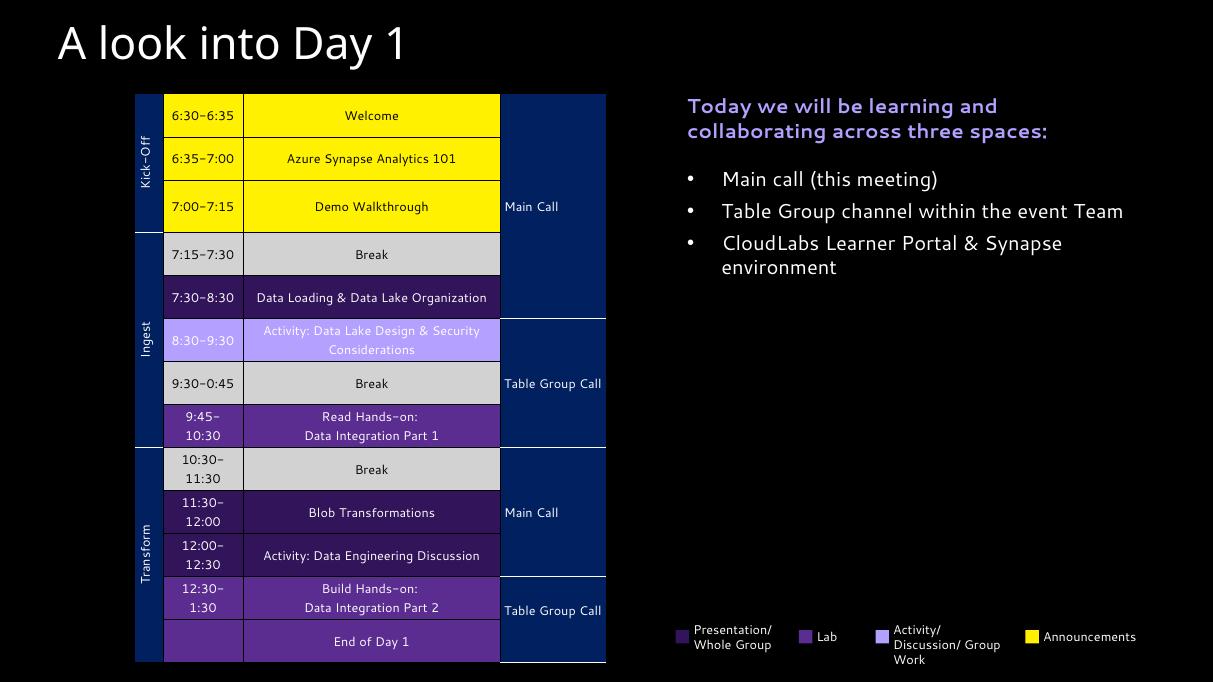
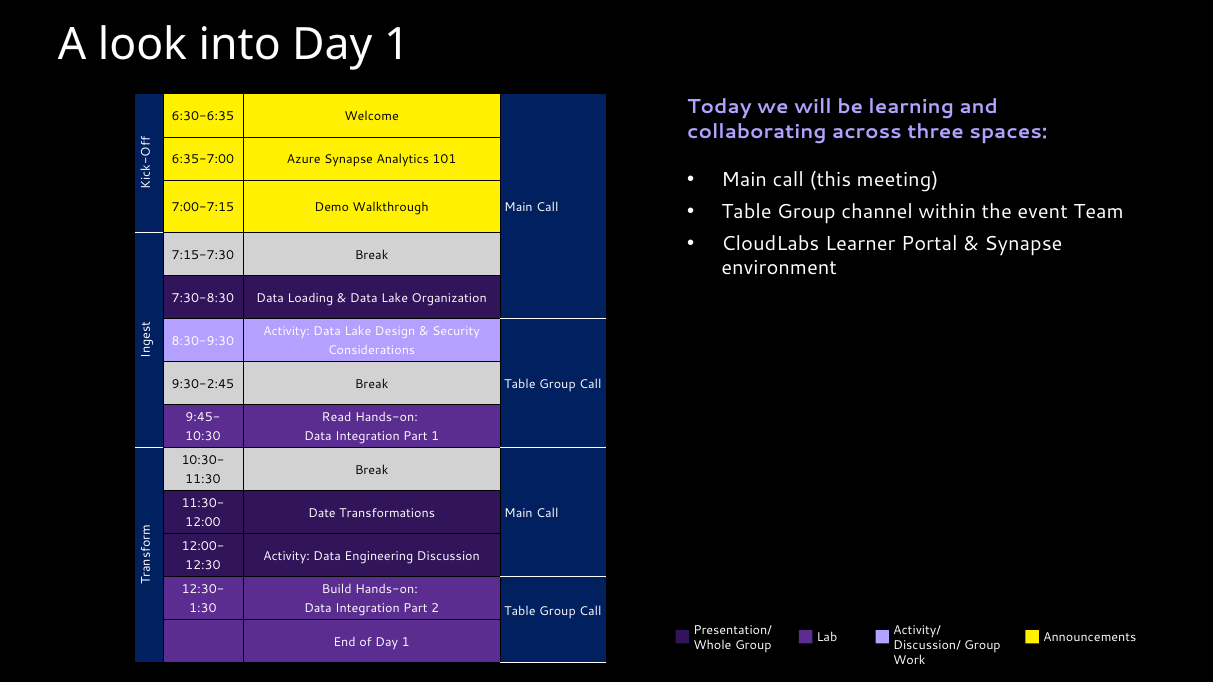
9:30-0:45: 9:30-0:45 -> 9:30-2:45 (203, 384)
Blob: Blob -> Date (322, 513)
